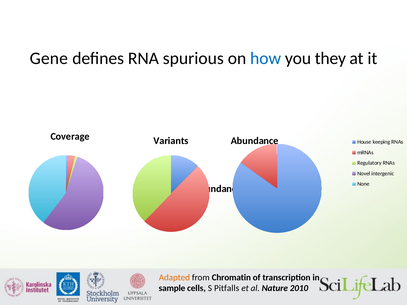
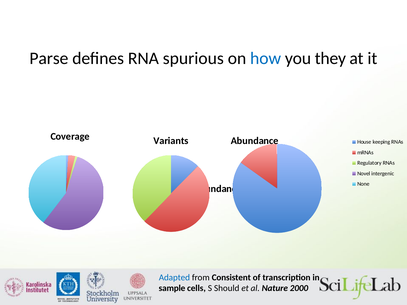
Gene: Gene -> Parse (49, 59)
Adapted colour: orange -> blue (174, 278)
Chromatin: Chromatin -> Consistent (231, 278)
Pitfalls: Pitfalls -> Should (227, 288)
2010: 2010 -> 2000 (299, 288)
